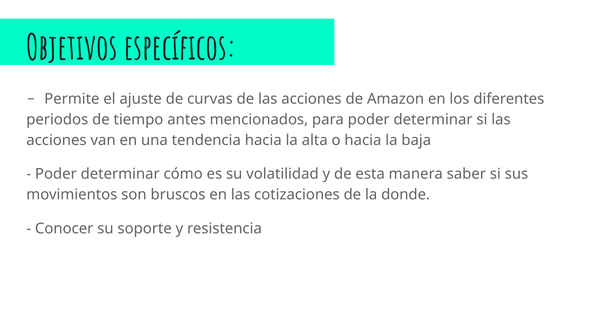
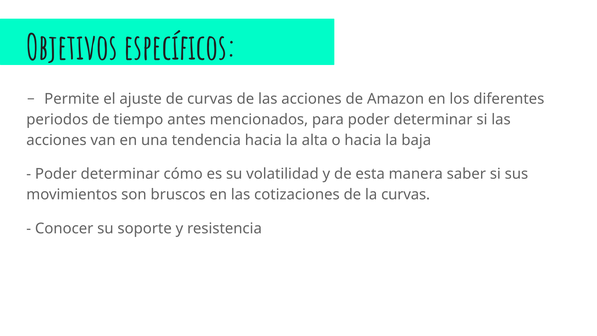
la donde: donde -> curvas (406, 194)
